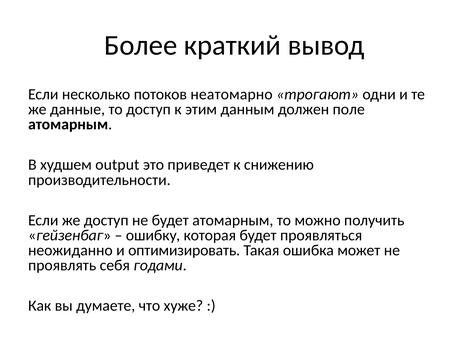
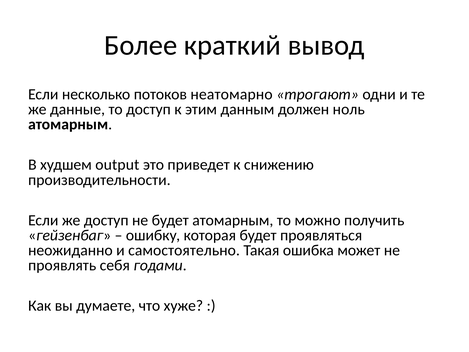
поле: поле -> ноль (349, 109)
оптимизировать: оптимизировать -> самостоятельно (184, 250)
